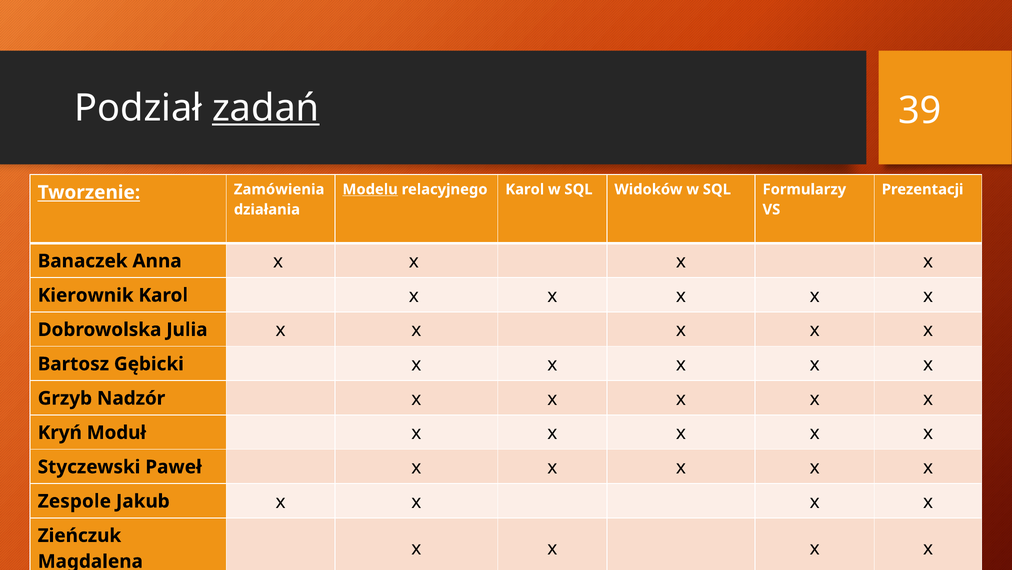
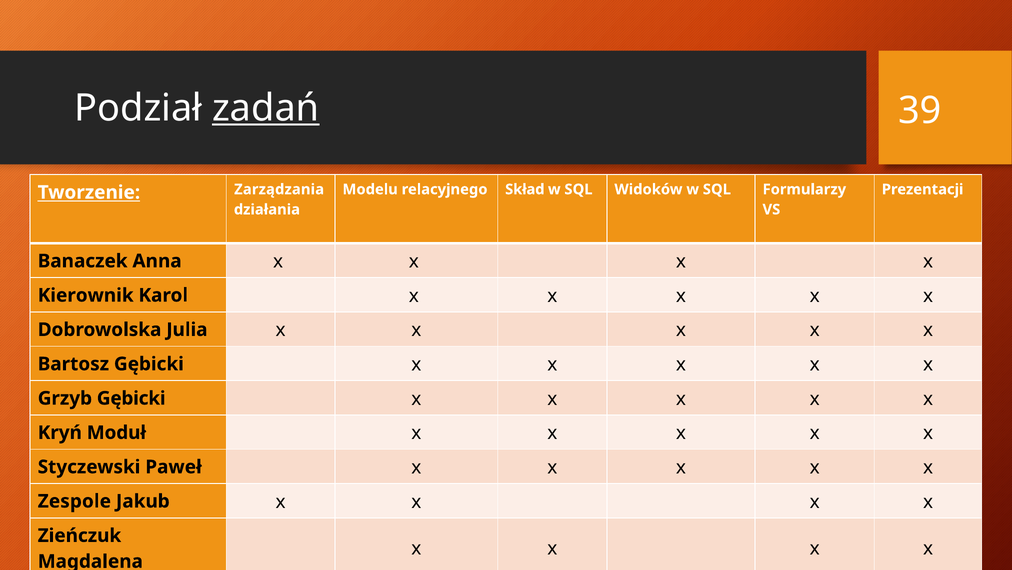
Modelu underline: present -> none (370, 189)
relacyjnego Karol: Karol -> Skład (525, 189)
Zamówienia: Zamówienia -> Zarządzania (279, 189)
Grzyb Nadzór: Nadzór -> Gębicki (131, 398)
